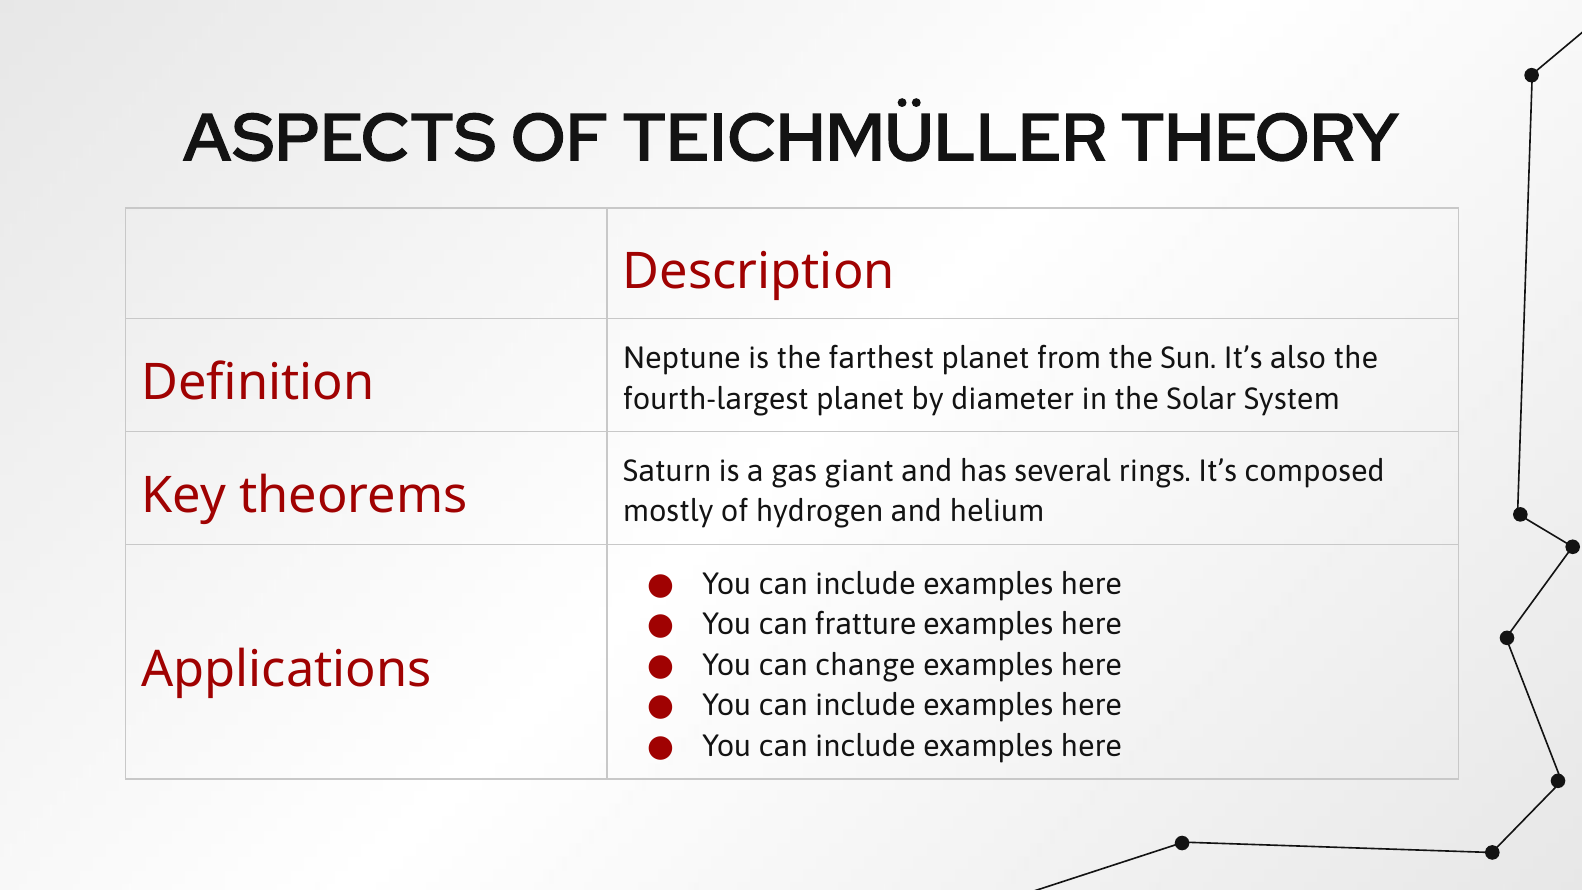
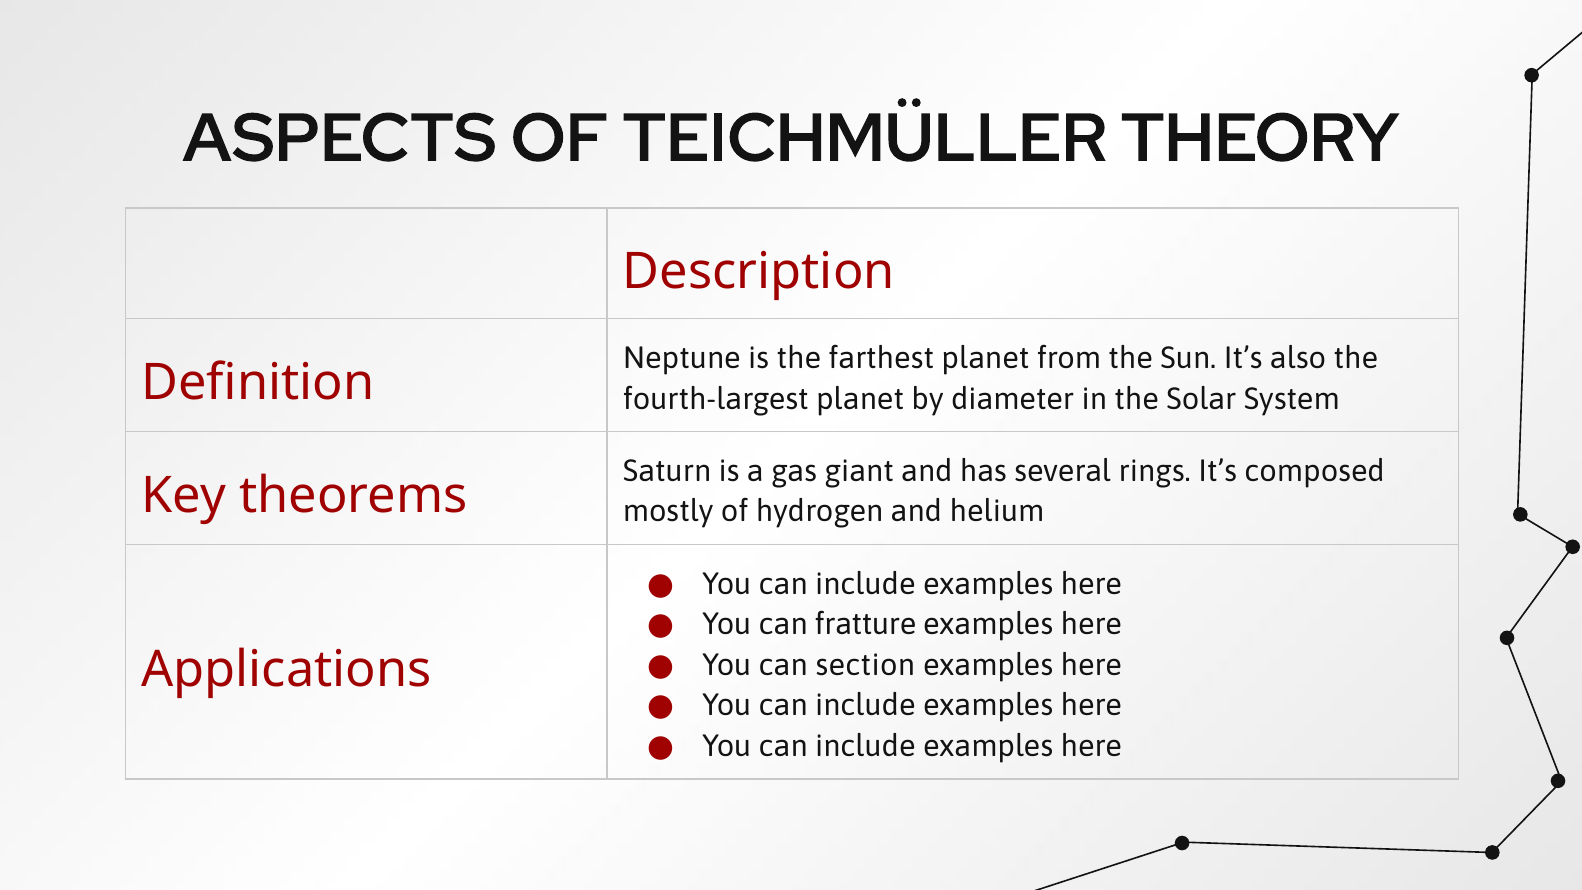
change: change -> section (865, 665)
